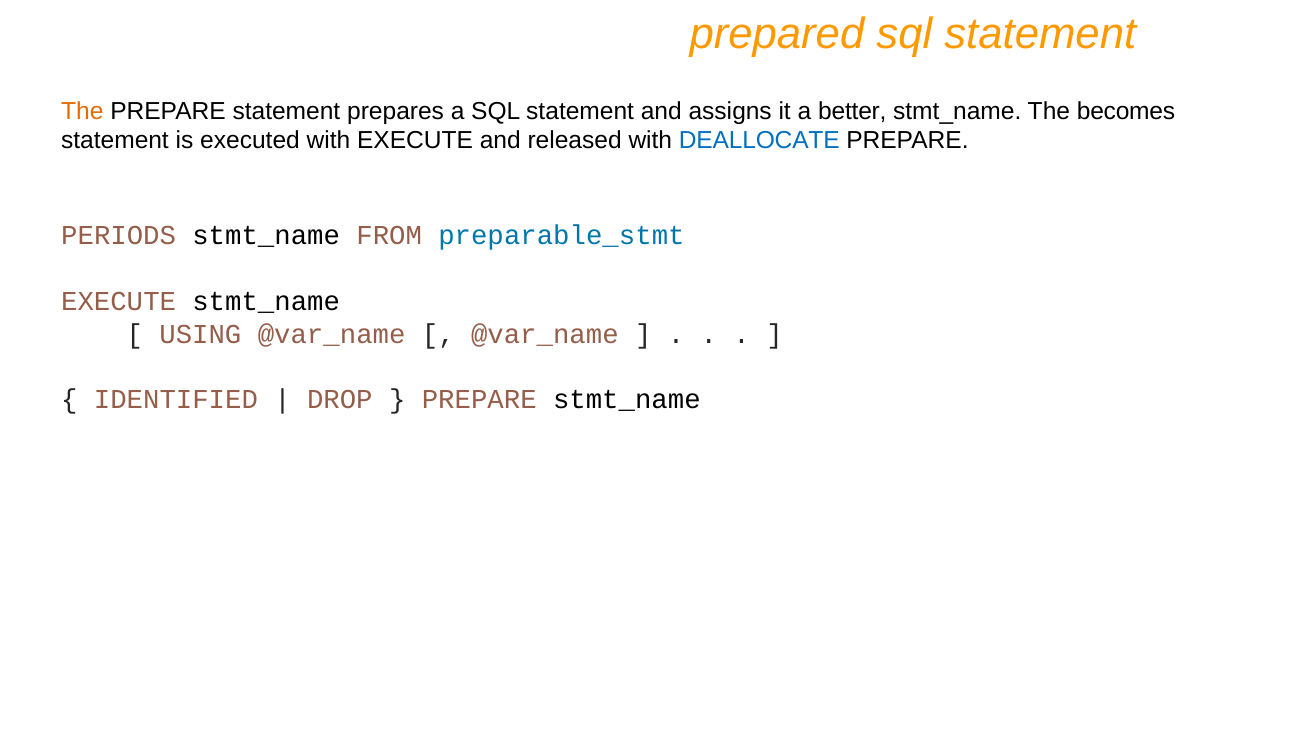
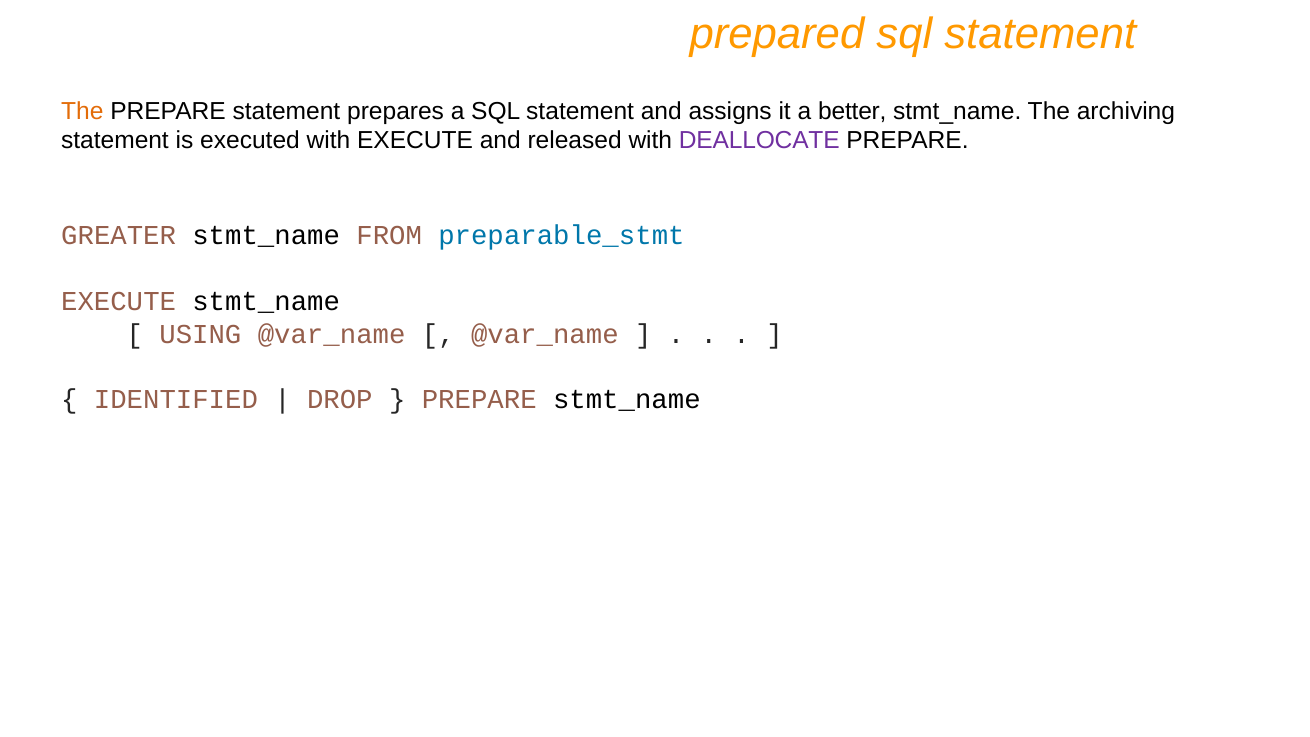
becomes: becomes -> archiving (1126, 111)
DEALLOCATE colour: blue -> purple (759, 141)
PERIODS: PERIODS -> GREATER (119, 236)
